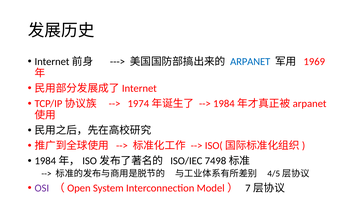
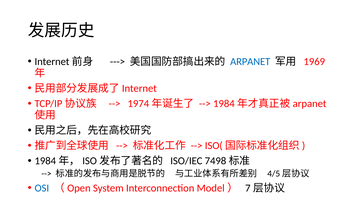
OSI colour: purple -> blue (42, 188)
